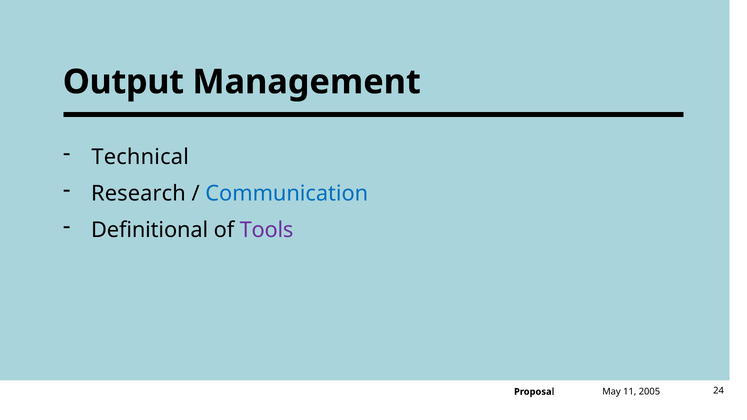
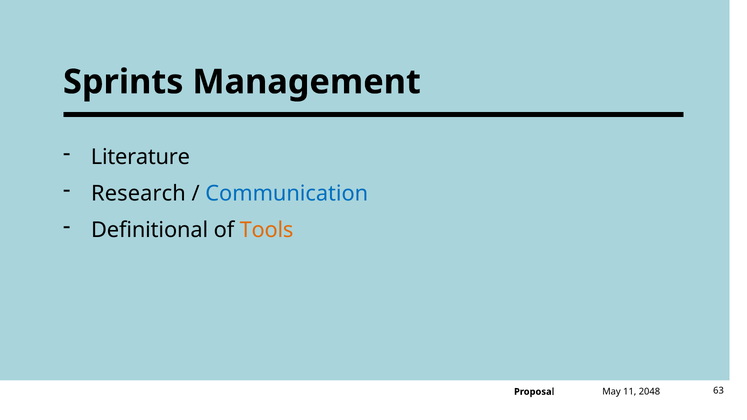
Output: Output -> Sprints (123, 82)
Technical: Technical -> Literature (140, 157)
Tools colour: purple -> orange (267, 230)
2005: 2005 -> 2048 (649, 392)
24: 24 -> 63 (719, 391)
